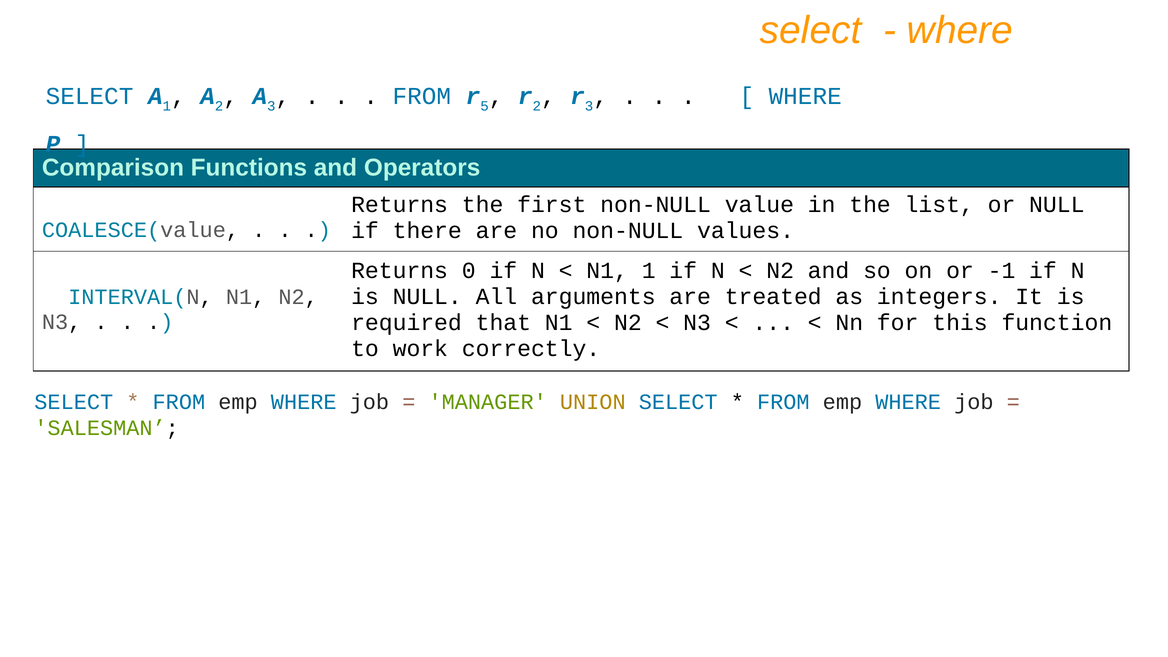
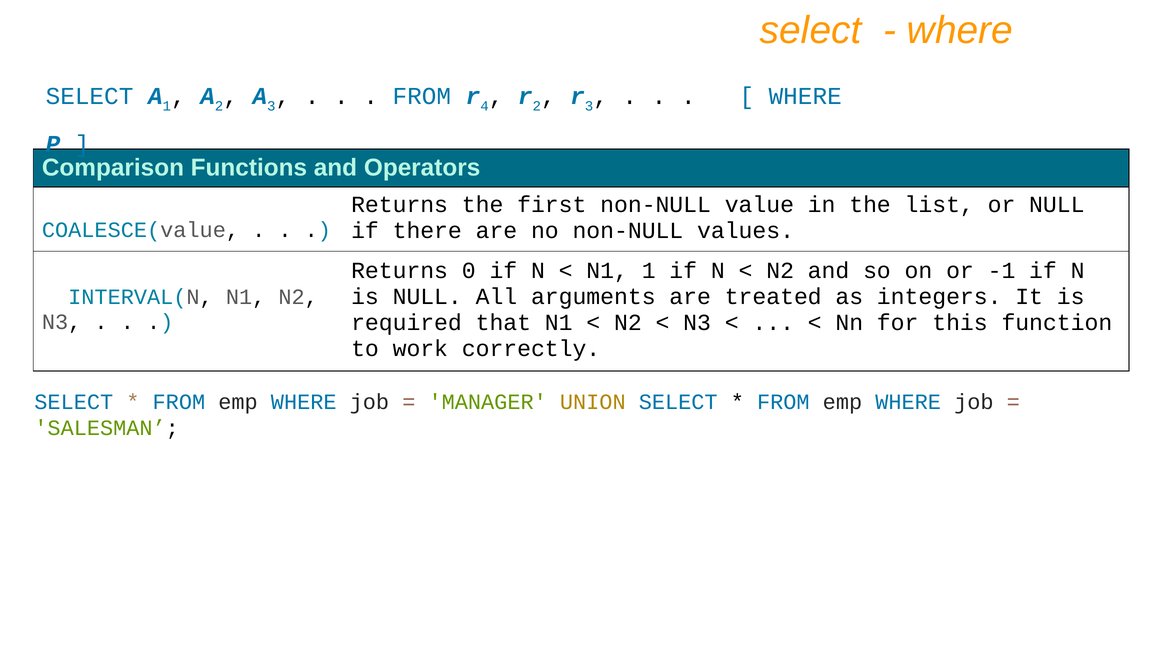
5: 5 -> 4 (485, 106)
